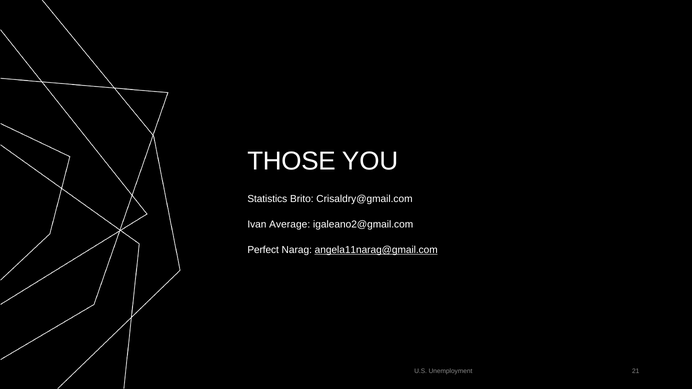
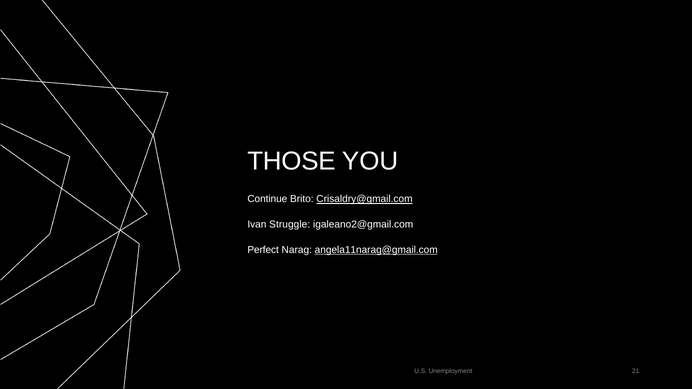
Statistics: Statistics -> Continue (267, 199)
Crisaldry@gmail.com underline: none -> present (364, 199)
Average: Average -> Struggle (290, 225)
